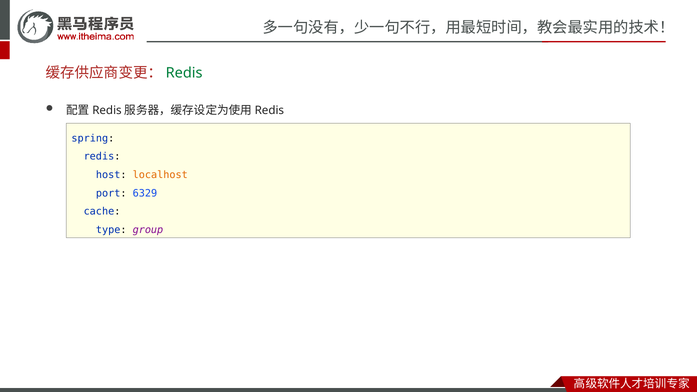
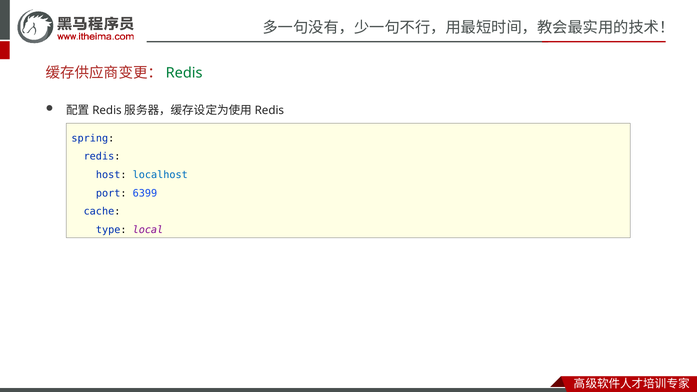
localhost colour: orange -> blue (160, 175)
6329: 6329 -> 6399 (145, 193)
group: group -> local (148, 230)
